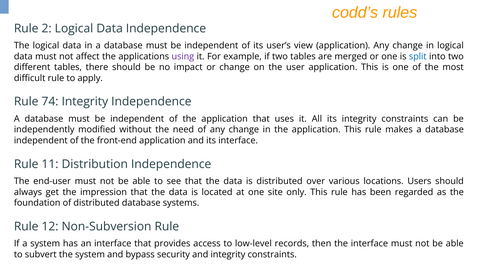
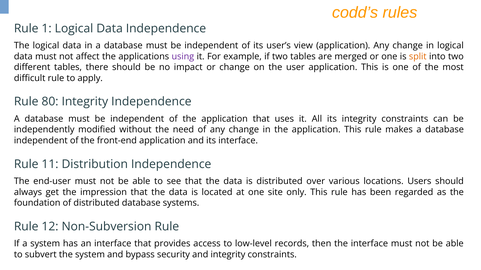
2: 2 -> 1 (47, 29)
split colour: blue -> orange (418, 57)
74: 74 -> 80 (50, 102)
